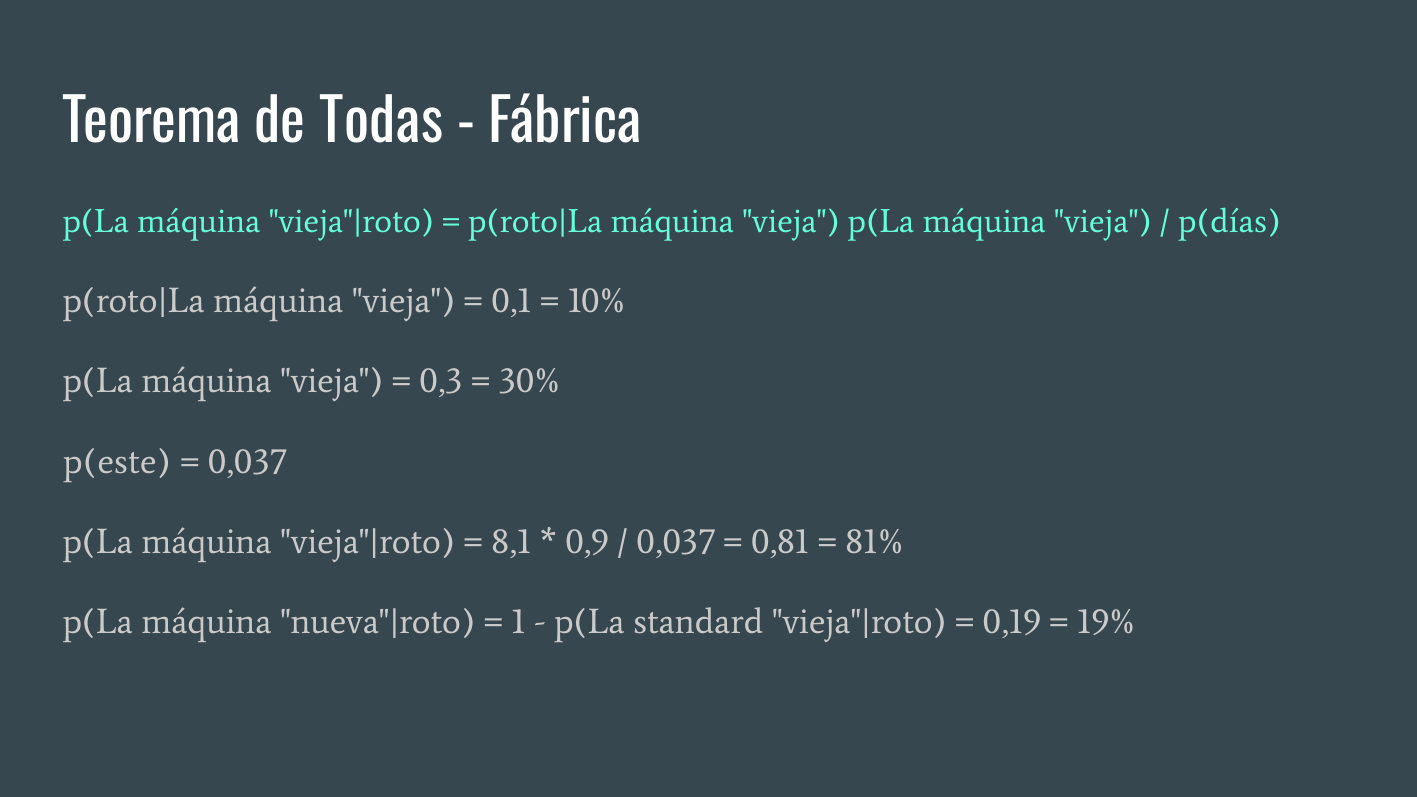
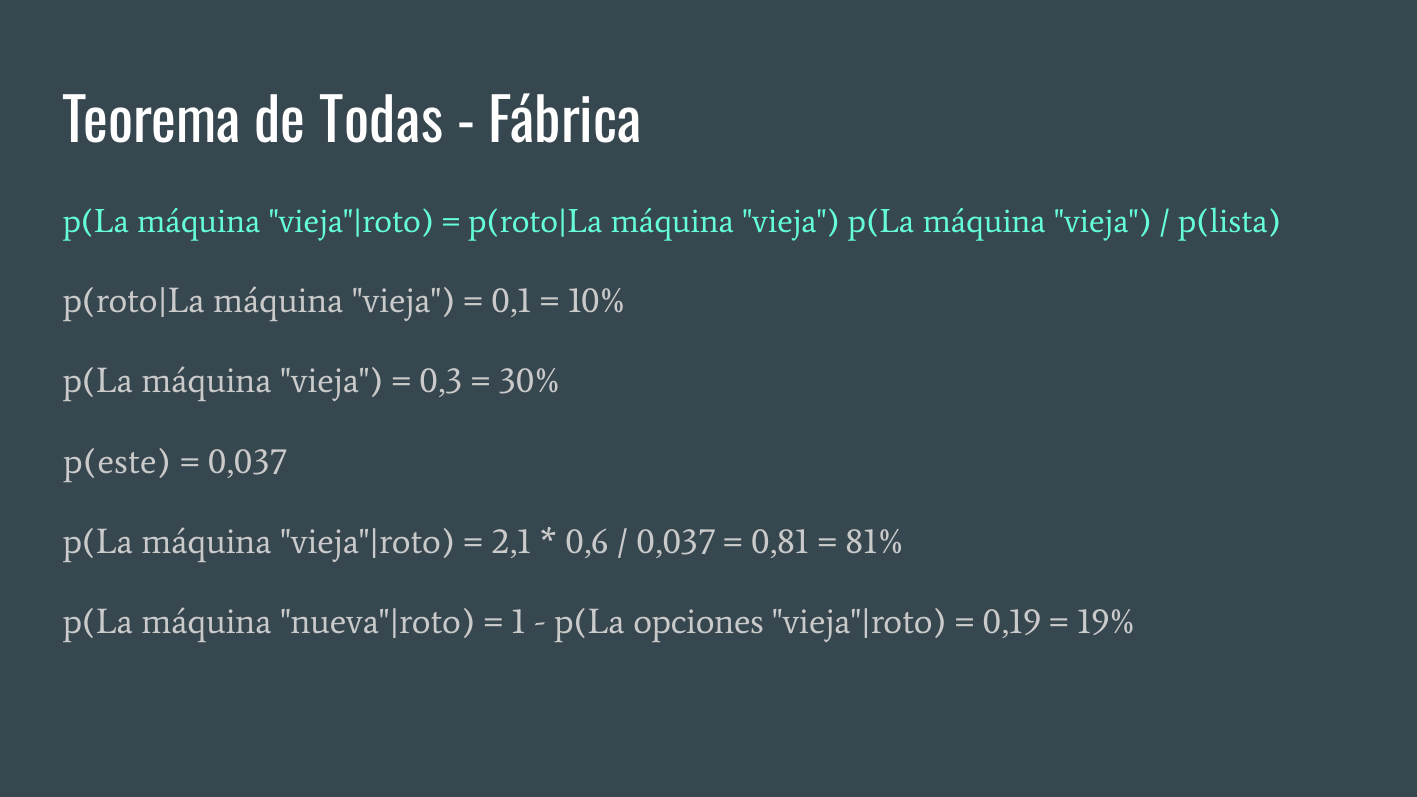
p(días: p(días -> p(lista (1230, 221)
8,1: 8,1 -> 2,1 (511, 542)
0,9: 0,9 -> 0,6 (587, 542)
standard: standard -> opciones (698, 622)
